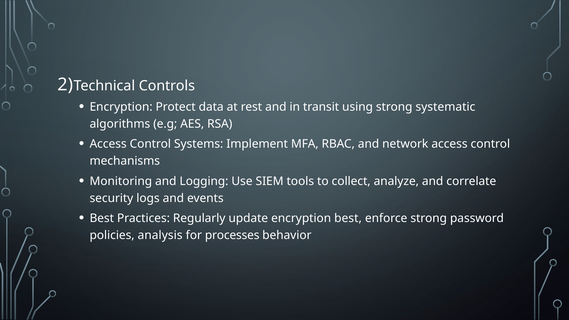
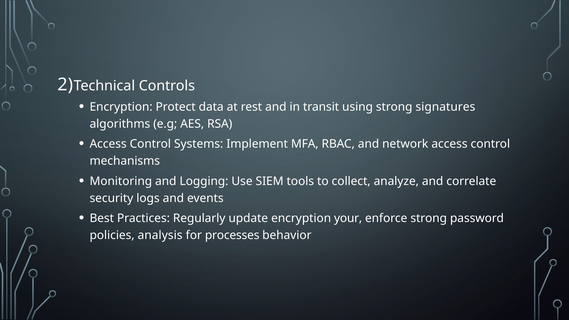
systematic: systematic -> signatures (445, 107)
encryption best: best -> your (348, 218)
